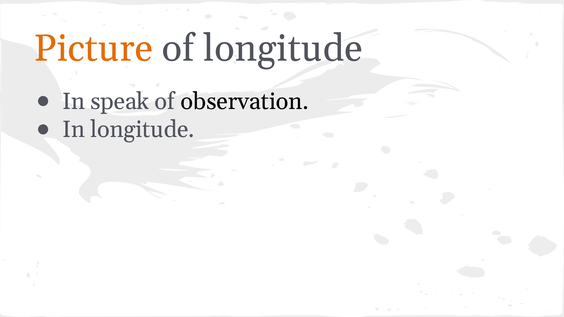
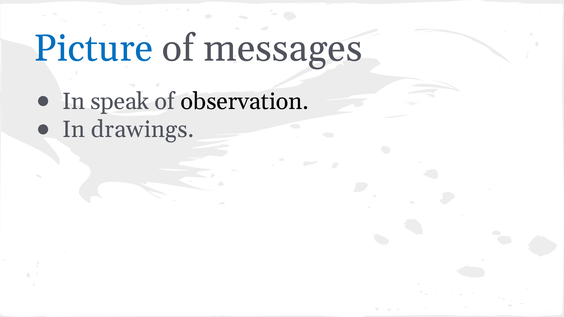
Picture colour: orange -> blue (93, 48)
of longitude: longitude -> messages (283, 48)
In longitude: longitude -> drawings (142, 130)
